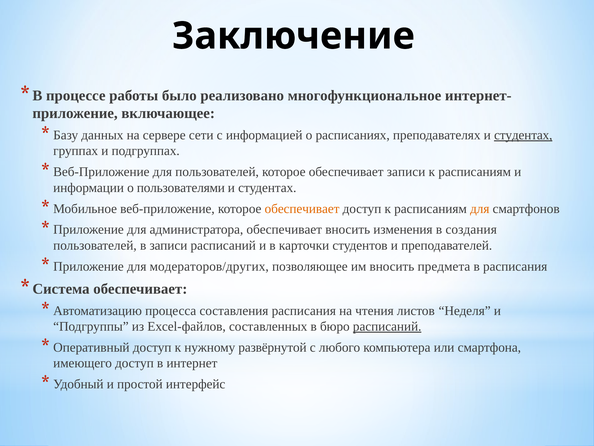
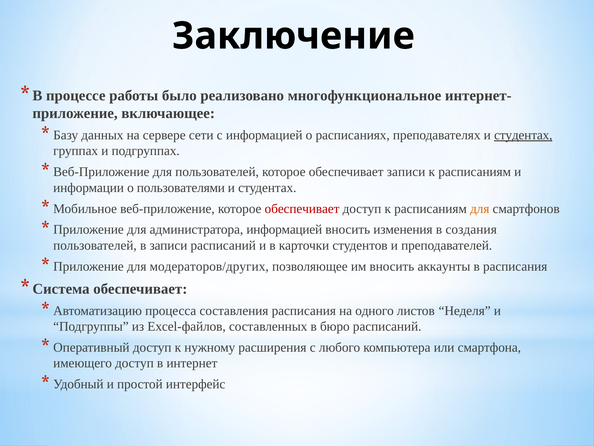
обеспечивает colour: orange -> red (302, 208)
администратора обеспечивает: обеспечивает -> информацией (284, 229)
предмета: предмета -> аккаунты (444, 266)
чтения: чтения -> одного (375, 310)
расписаний underline: present -> none (387, 326)
развёрнутой: развёрнутой -> расширения (272, 347)
